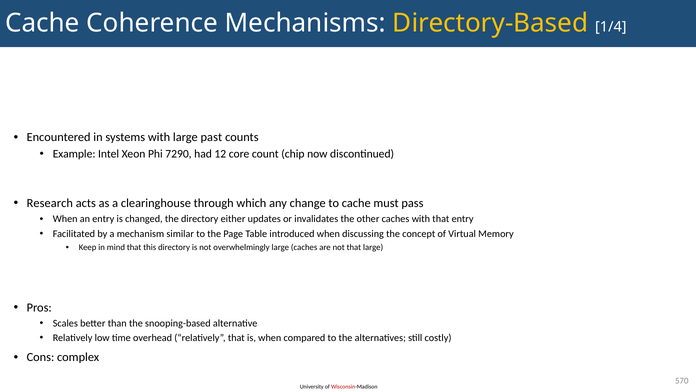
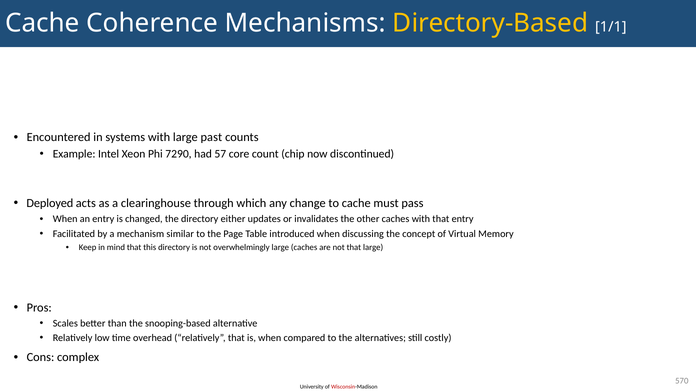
1/4: 1/4 -> 1/1 (611, 27)
12: 12 -> 57 (220, 154)
Research: Research -> Deployed (50, 203)
